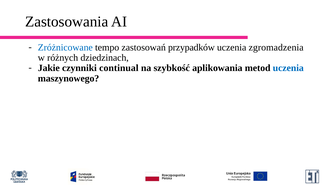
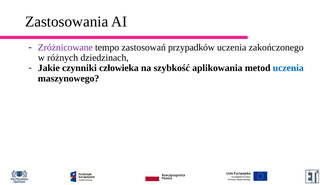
Zróżnicowane colour: blue -> purple (65, 48)
zgromadzenia: zgromadzenia -> zakończonego (276, 48)
continual: continual -> człowieka (119, 68)
